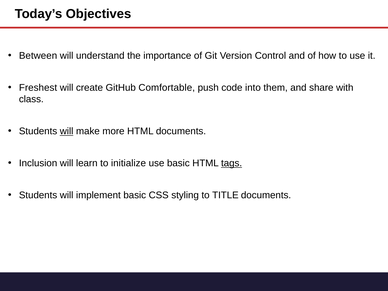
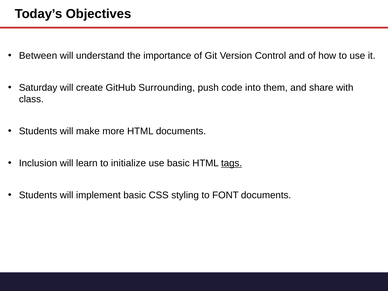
Freshest: Freshest -> Saturday (38, 88)
Comfortable: Comfortable -> Surrounding (167, 88)
will underline: present -> none (67, 131)
TITLE: TITLE -> FONT (225, 195)
